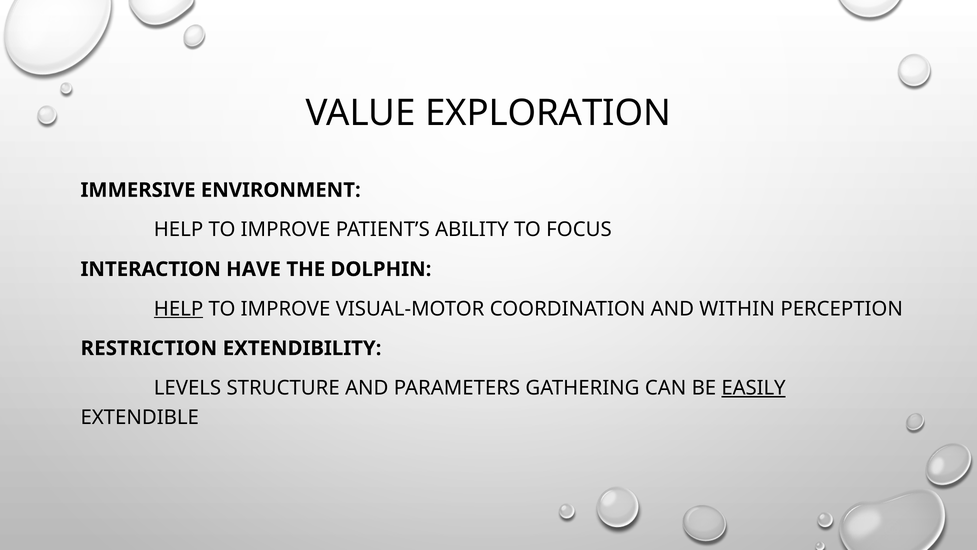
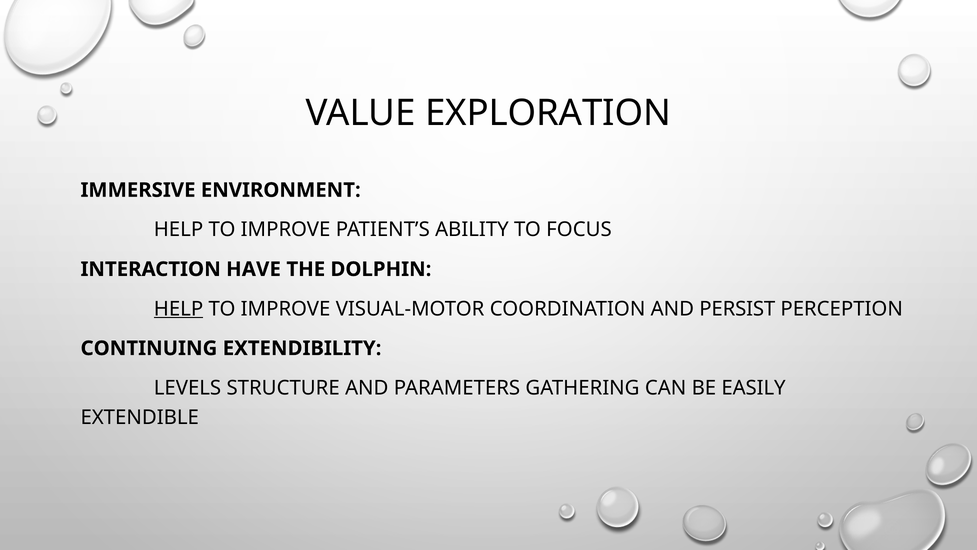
WITHIN: WITHIN -> PERSIST (737, 309)
RESTRICTION: RESTRICTION -> CONTINUING (149, 348)
EASILY underline: present -> none (754, 388)
